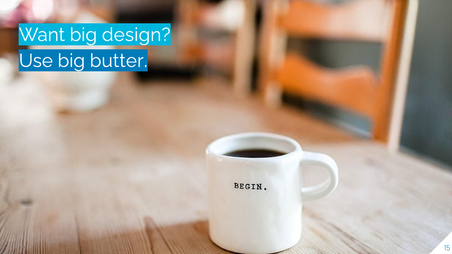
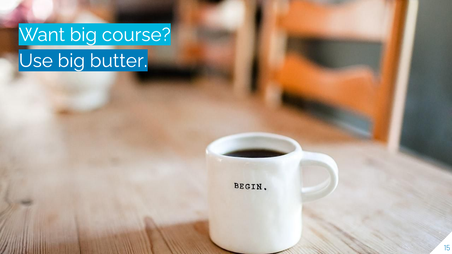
design: design -> course (136, 35)
